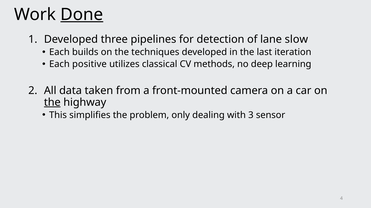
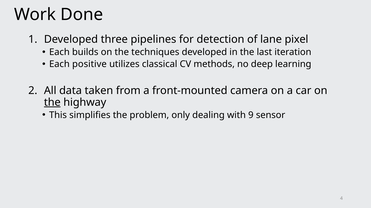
Done underline: present -> none (82, 15)
slow: slow -> pixel (296, 40)
3: 3 -> 9 (251, 115)
